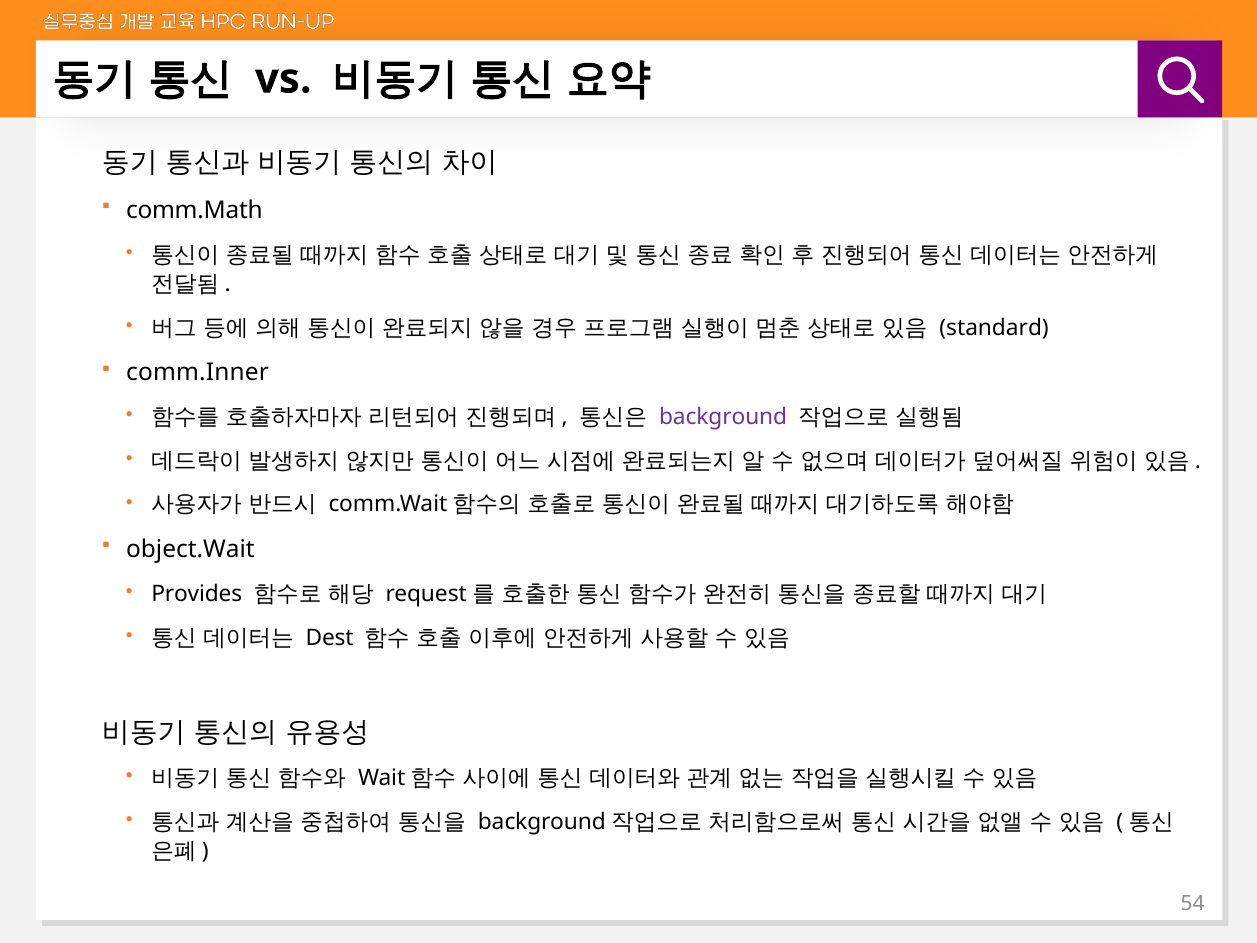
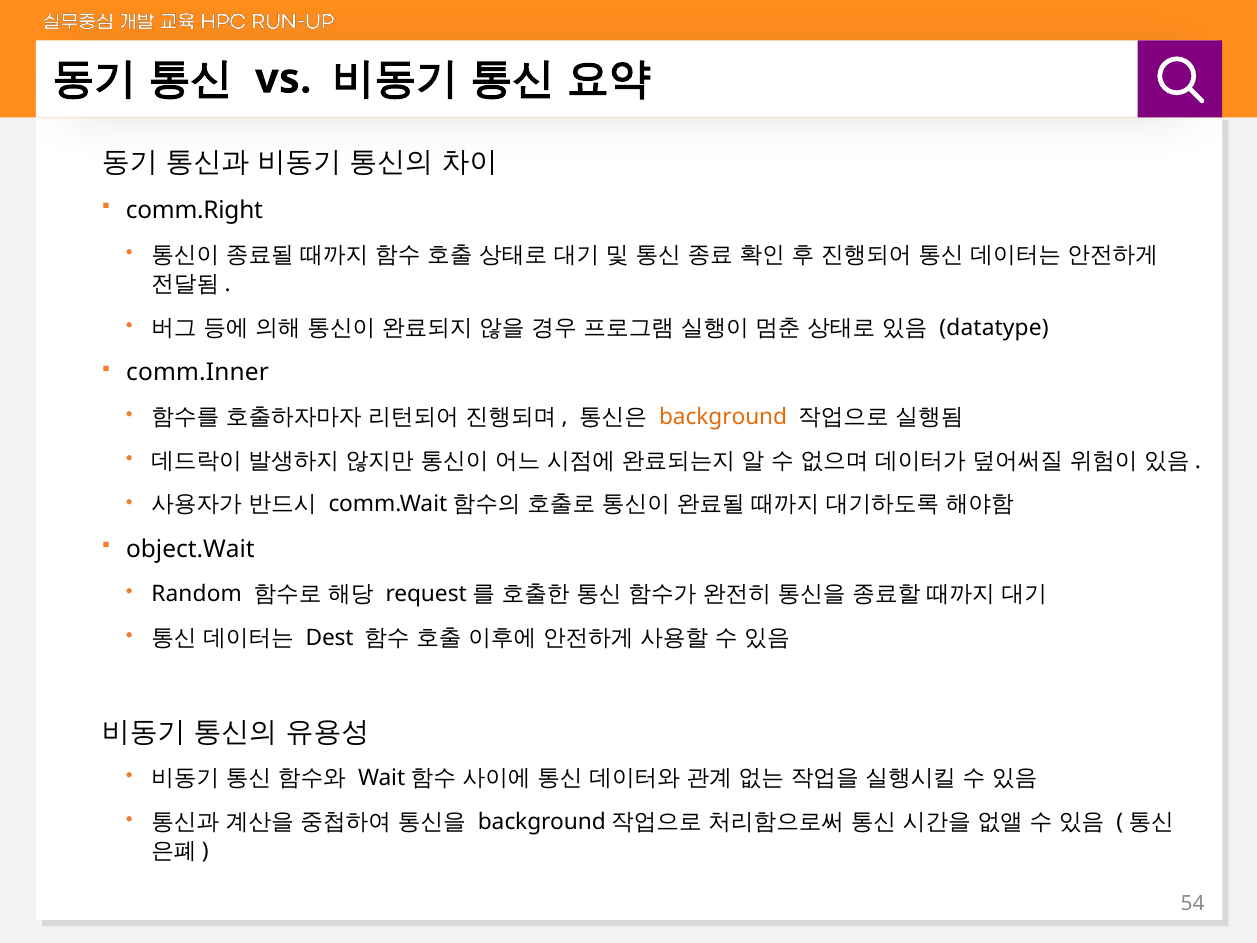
comm.Math: comm.Math -> comm.Right (194, 210)
standard: standard -> datatype (994, 328)
background colour: purple -> orange (723, 417)
Provides: Provides -> Random (197, 594)
